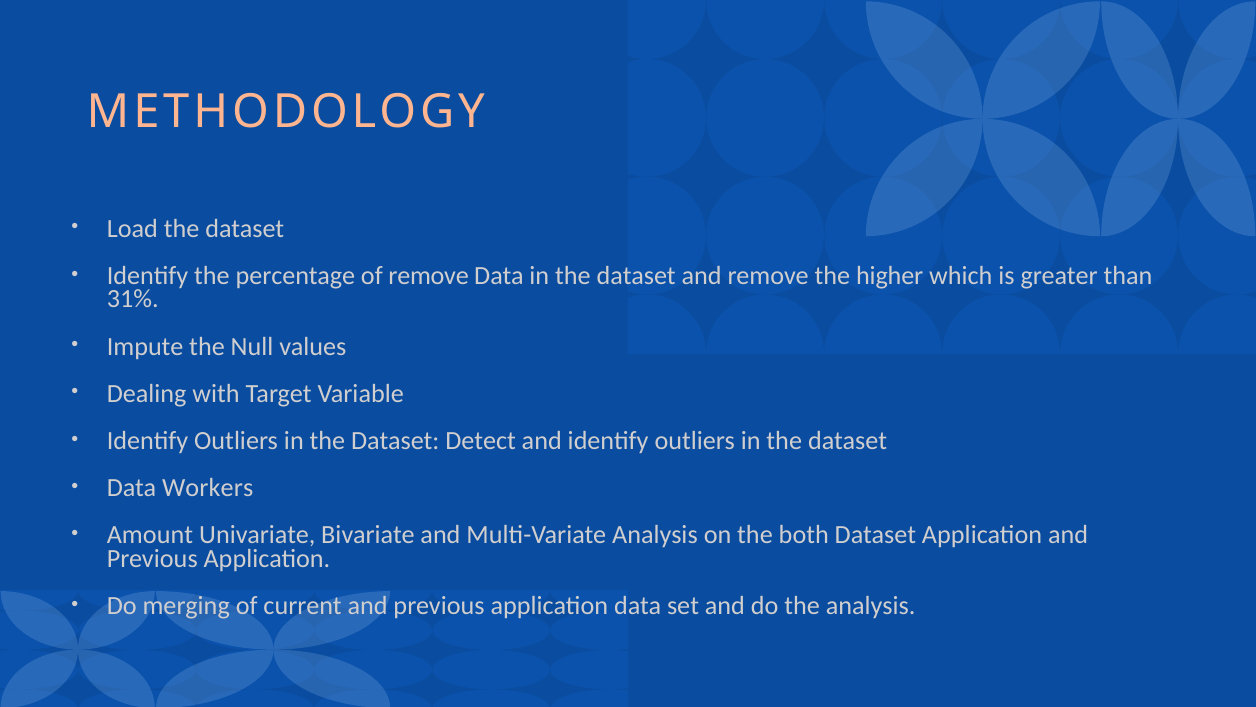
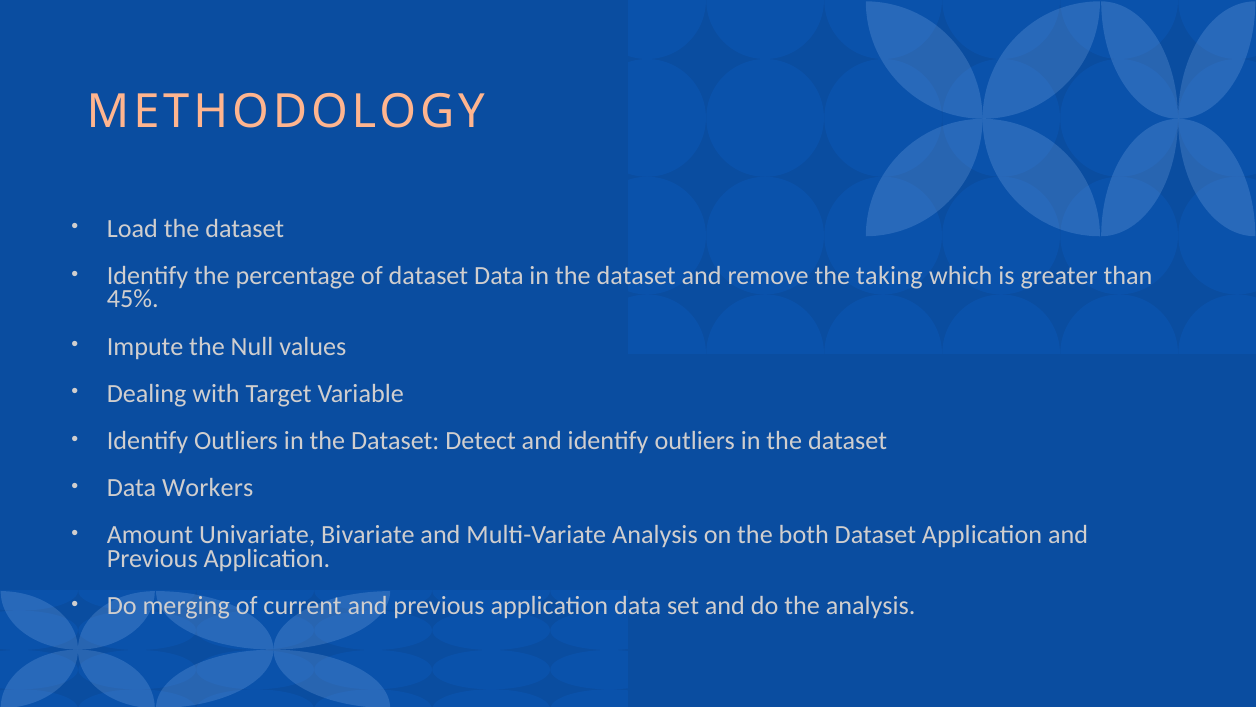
of remove: remove -> dataset (428, 276)
higher: higher -> taking (889, 276)
31%: 31% -> 45% (133, 299)
